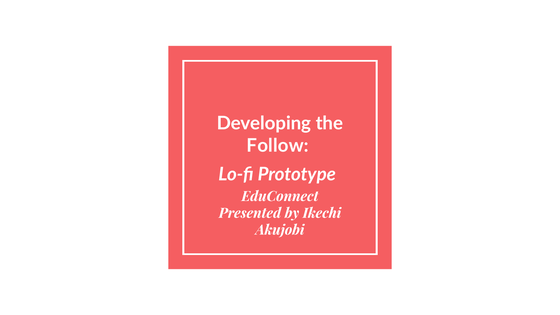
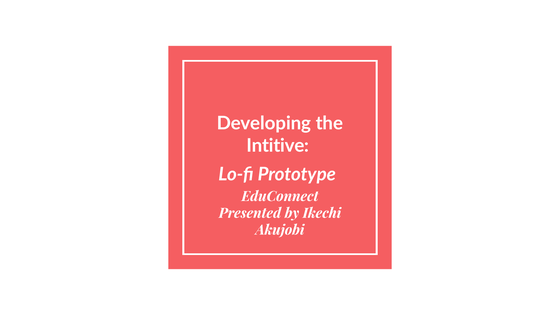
Follow: Follow -> Intitive (278, 146)
